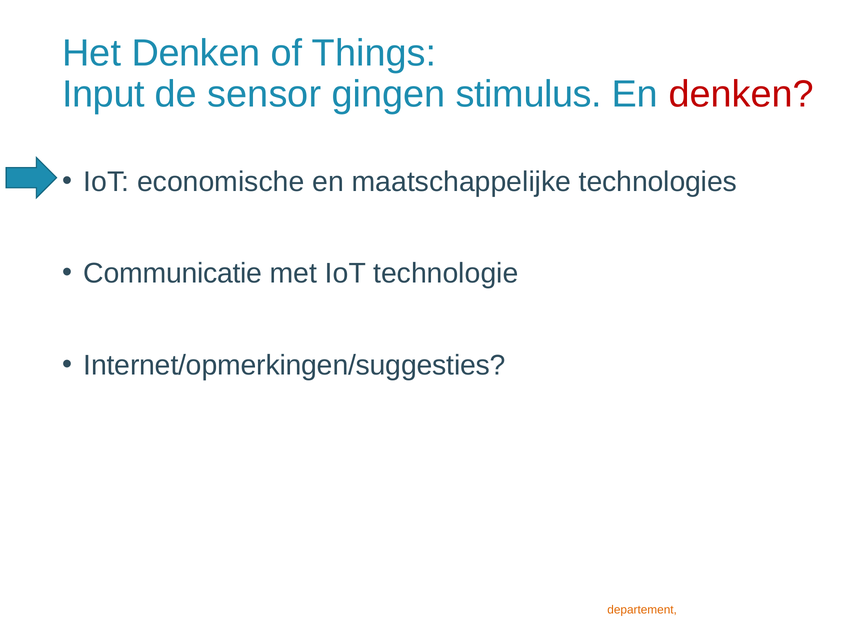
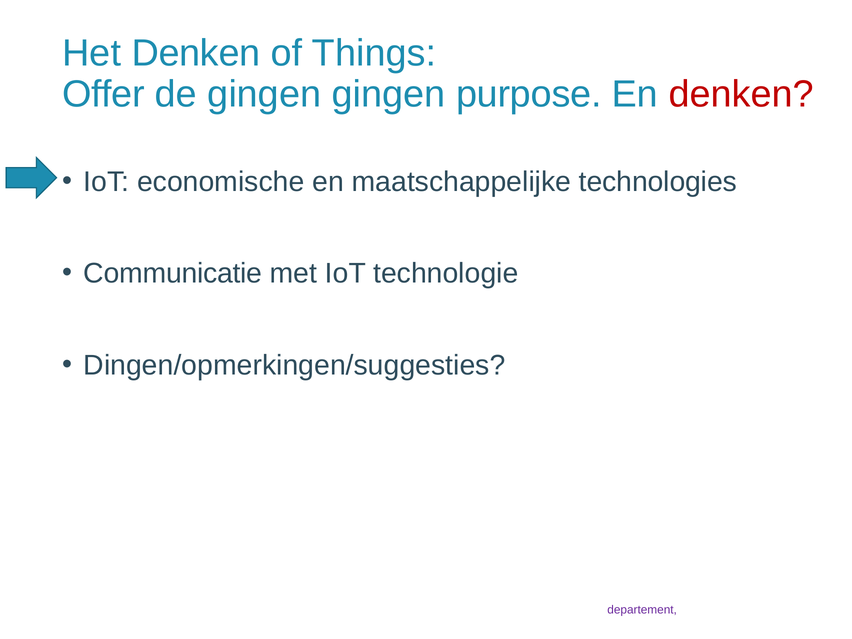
Input: Input -> Offer (103, 94)
de sensor: sensor -> gingen (264, 94)
stimulus: stimulus -> purpose (529, 94)
Internet/opmerkingen/suggesties: Internet/opmerkingen/suggesties -> Dingen/opmerkingen/suggesties (294, 365)
departement colour: orange -> purple (642, 610)
